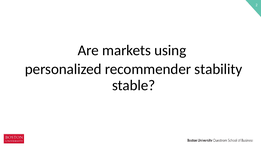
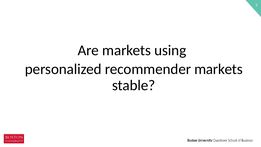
recommender stability: stability -> markets (218, 69)
